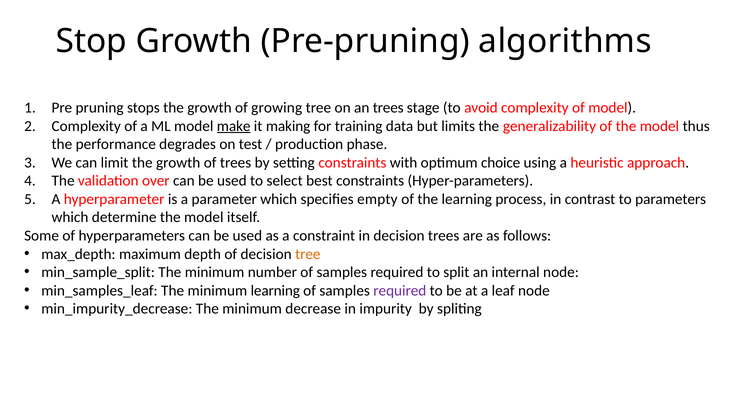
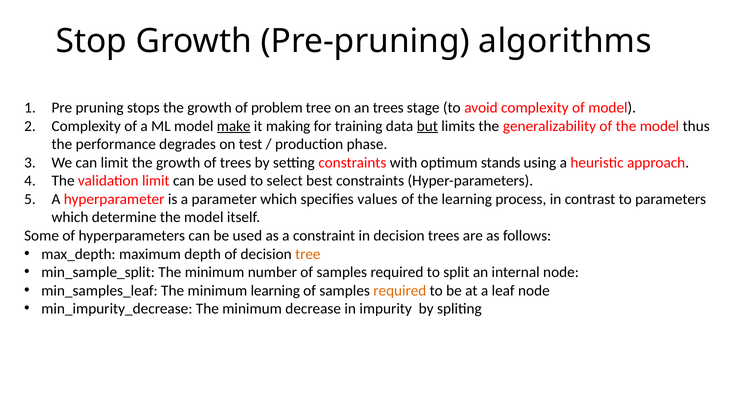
growing: growing -> problem (277, 108)
but underline: none -> present (427, 126)
choice: choice -> stands (501, 163)
validation over: over -> limit (156, 181)
empty: empty -> values (377, 199)
required colour: purple -> orange (400, 291)
